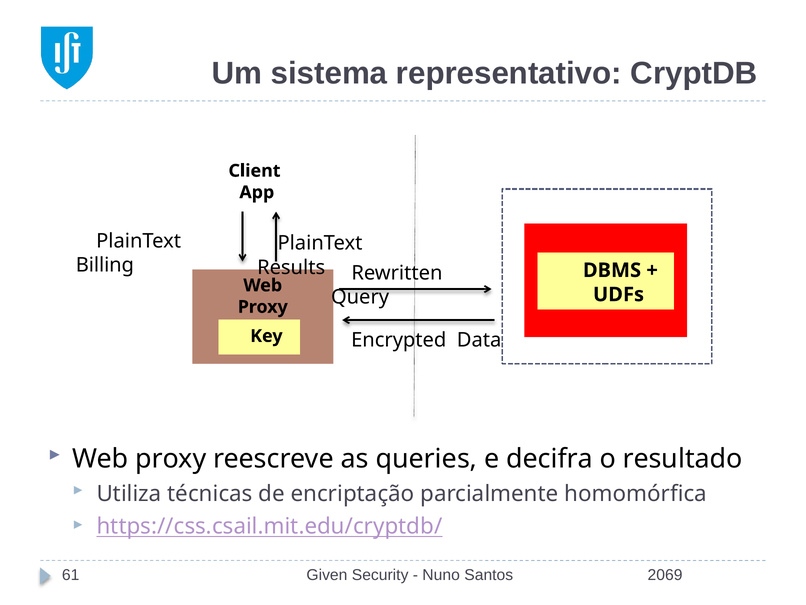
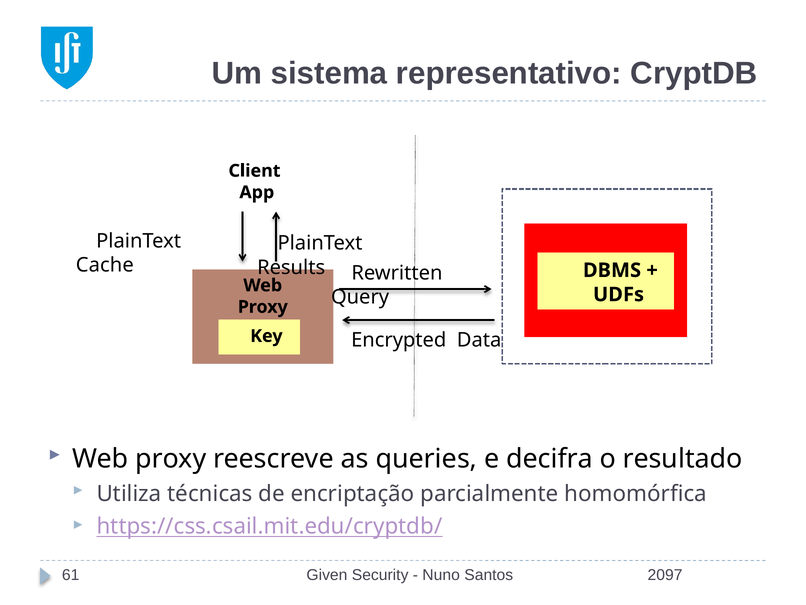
Billing: Billing -> Cache (105, 265)
2069: 2069 -> 2097 (665, 575)
